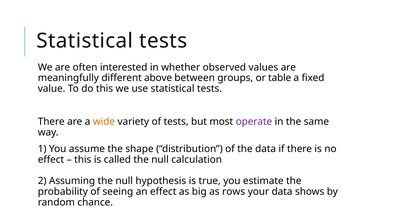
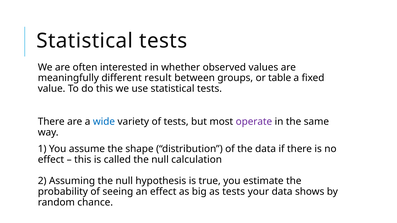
above: above -> result (158, 78)
wide colour: orange -> blue (104, 122)
as rows: rows -> tests (234, 192)
